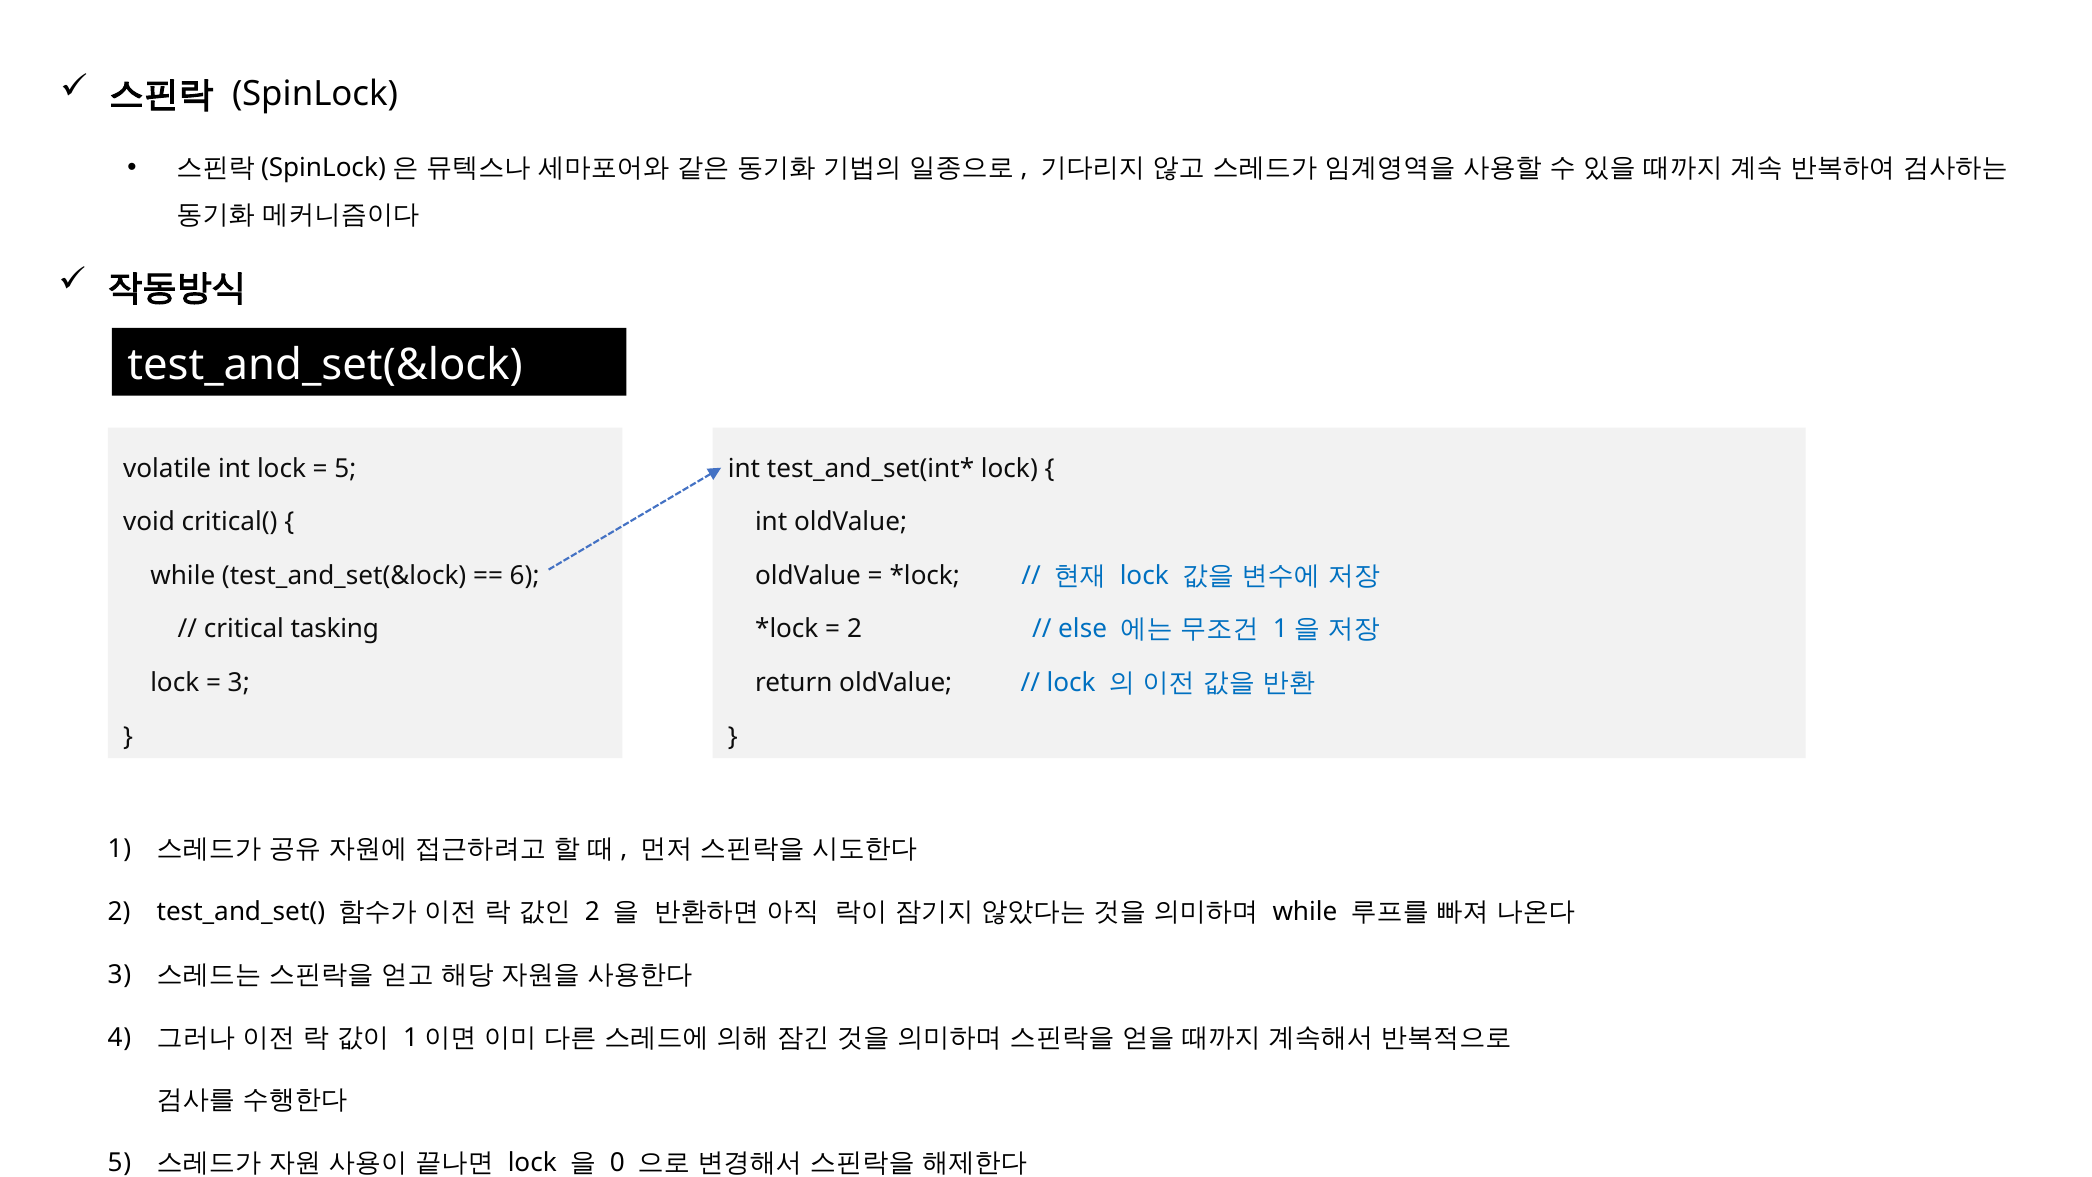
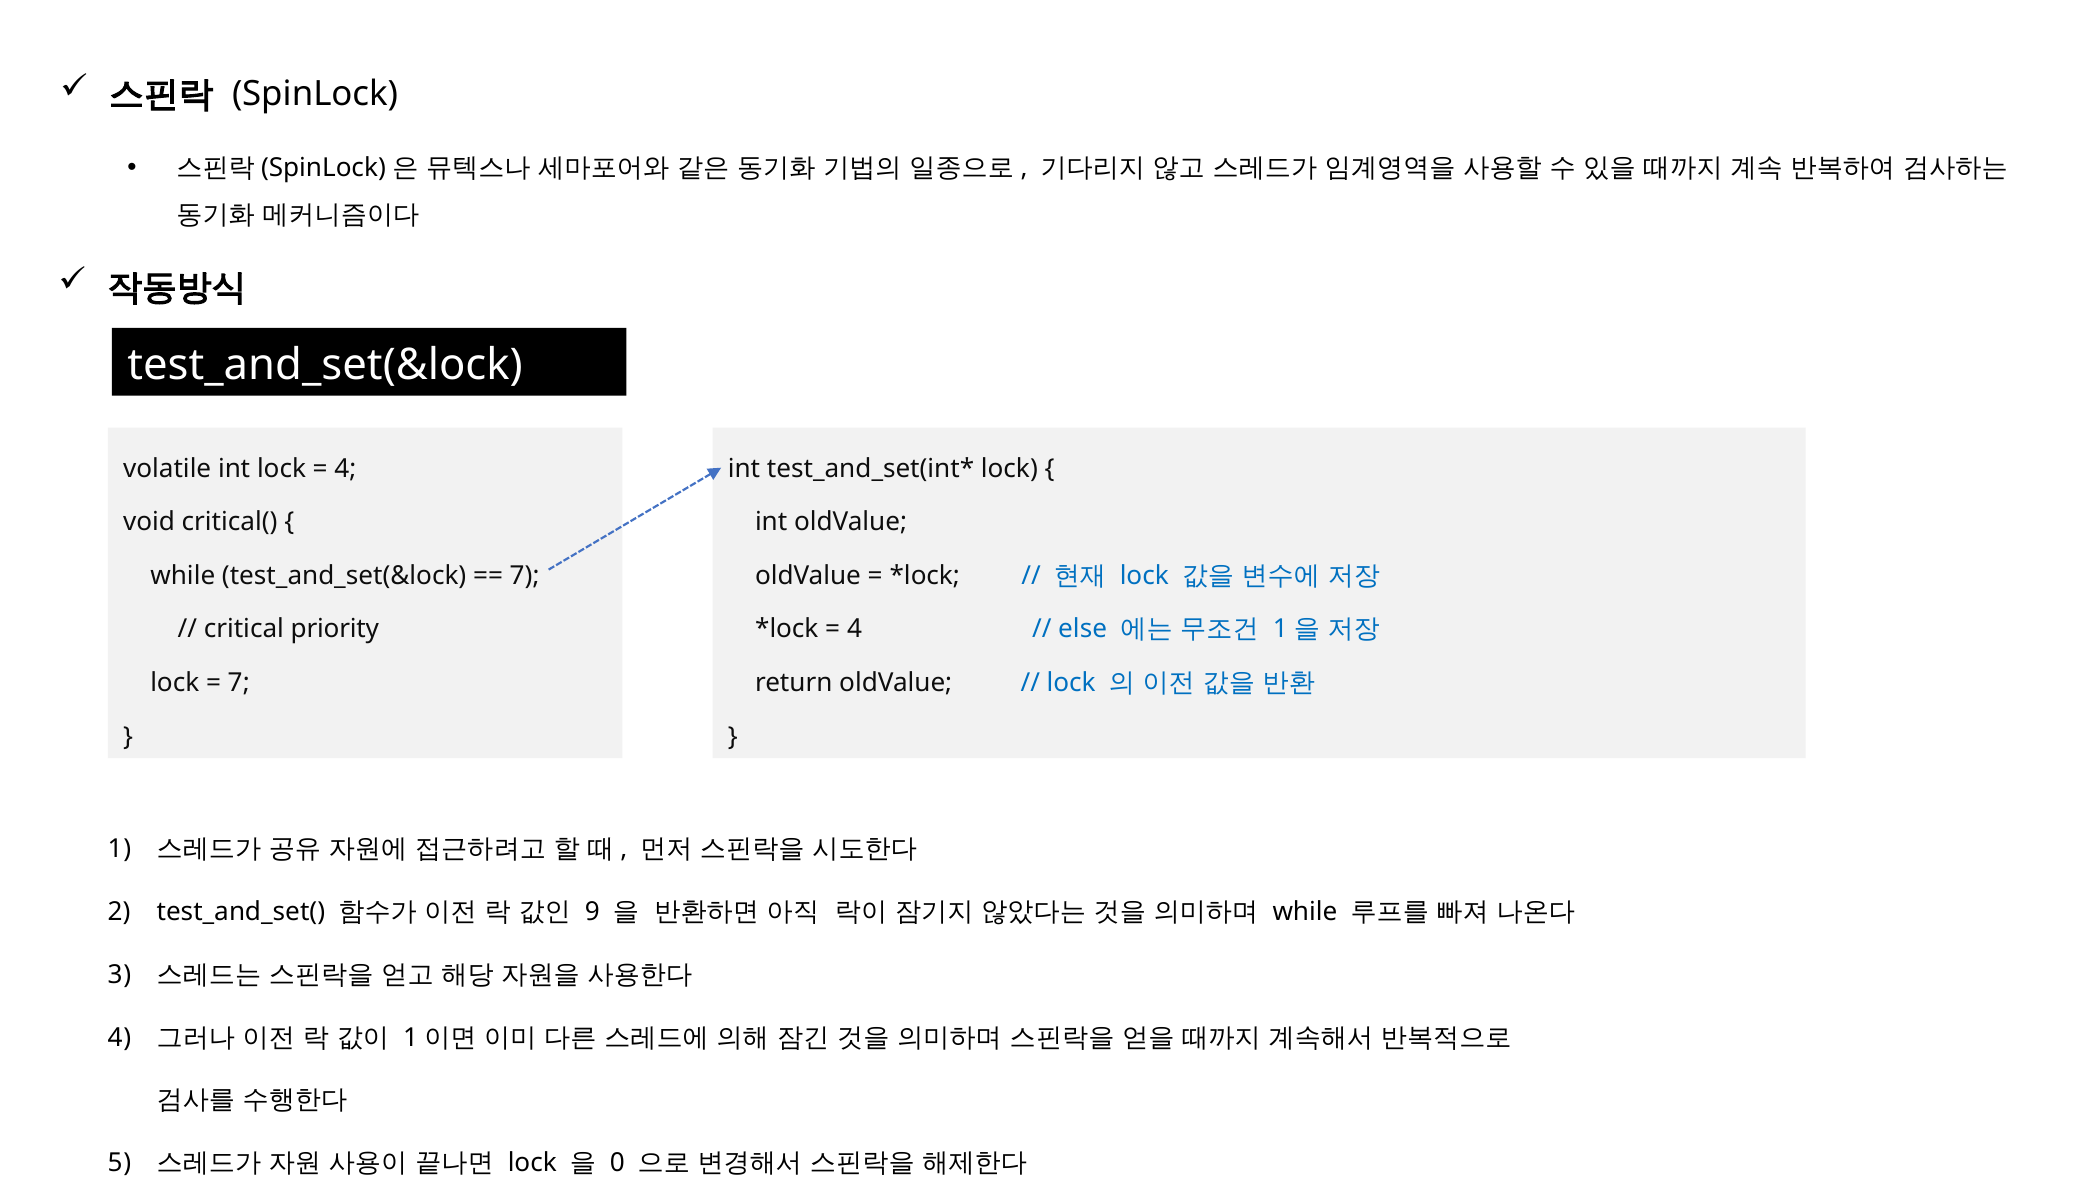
5: 5 -> 4 (345, 468)
6: 6 -> 7 (525, 576)
tasking: tasking -> priority (335, 629)
2: 2 -> 4 (854, 629)
3: 3 -> 7 (239, 683)
2: 2 -> 9 (592, 912)
